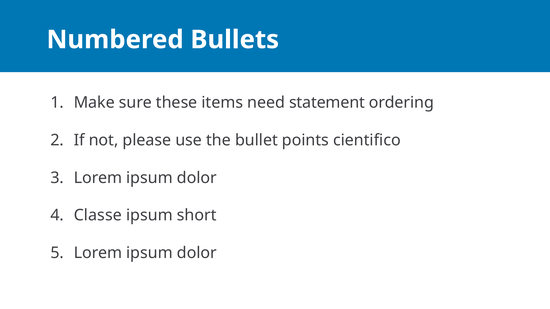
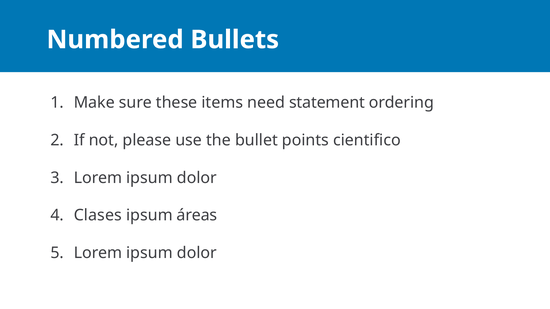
Classe: Classe -> Clases (98, 216)
short: short -> áreas (197, 216)
